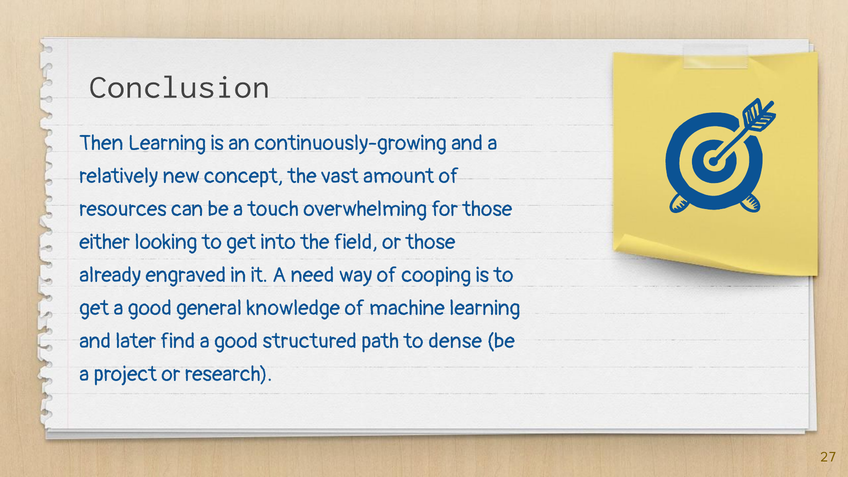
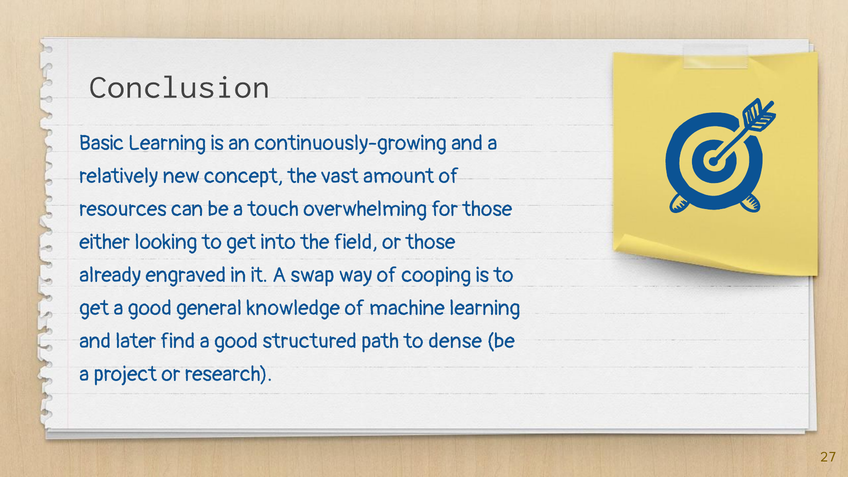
Then: Then -> Basic (102, 143)
need: need -> swap (313, 275)
